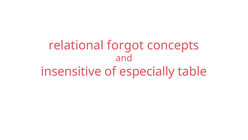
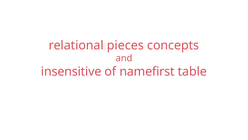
forgot: forgot -> pieces (125, 45)
especially: especially -> namefirst (147, 71)
